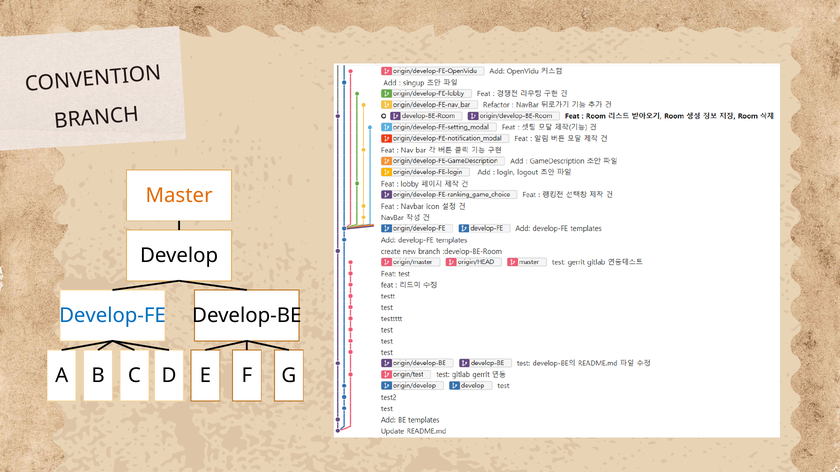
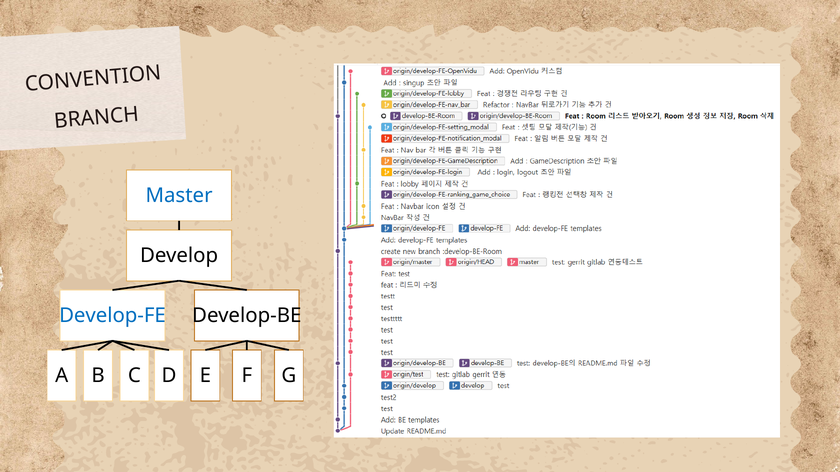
Master colour: orange -> blue (179, 196)
